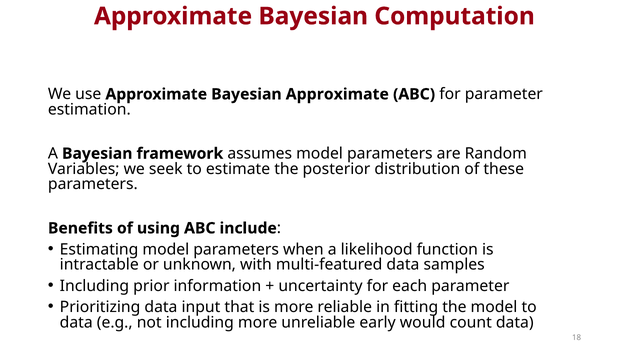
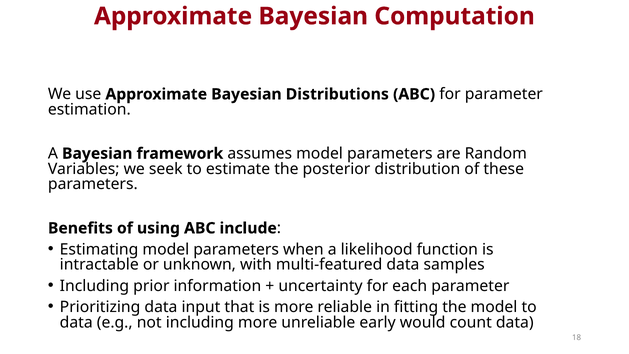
Bayesian Approximate: Approximate -> Distributions (337, 94)
